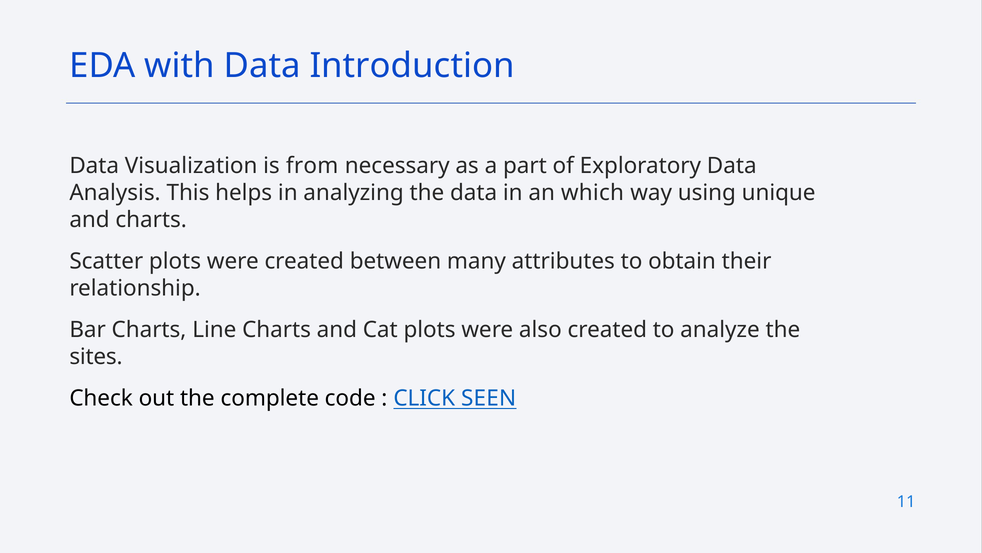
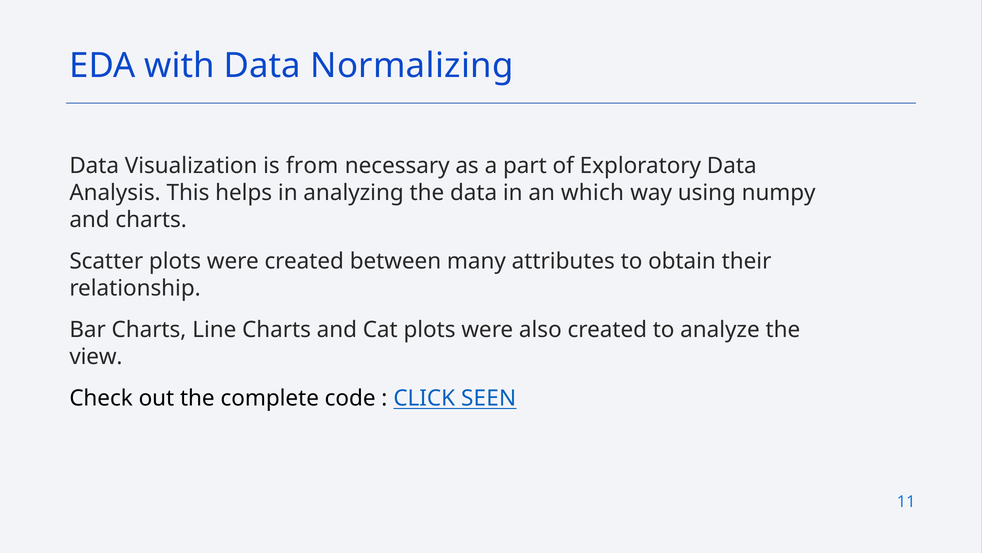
Introduction: Introduction -> Normalizing (412, 66)
unique: unique -> numpy (779, 193)
sites: sites -> view (96, 356)
